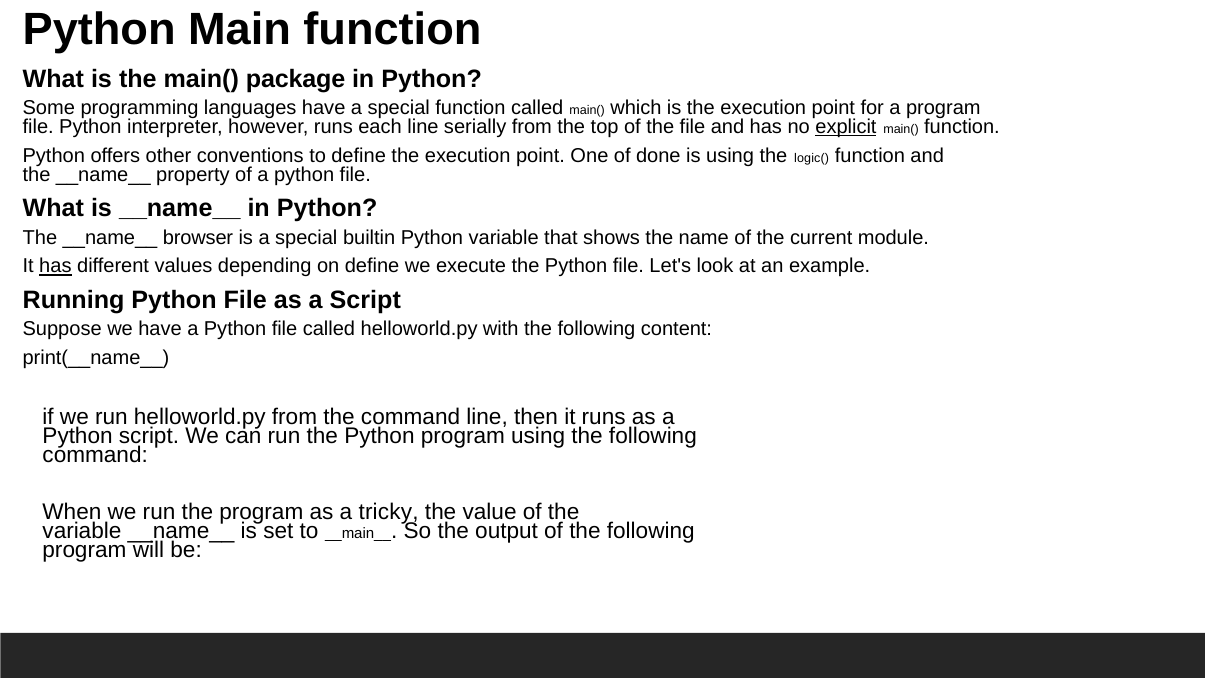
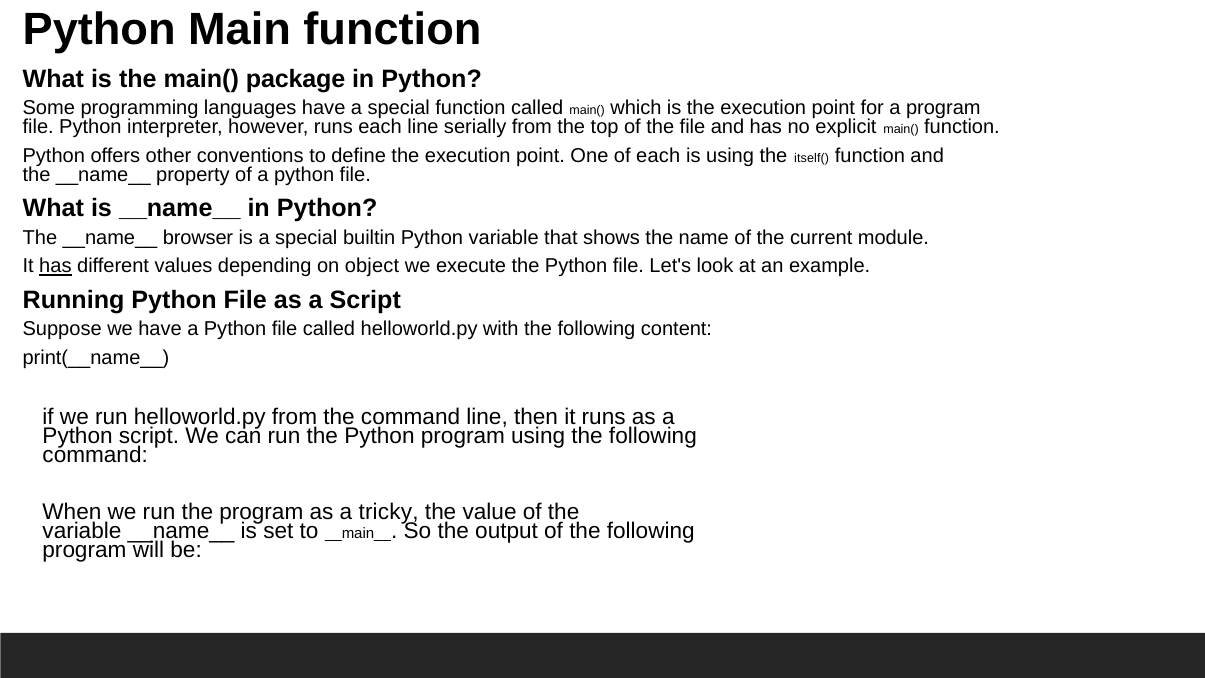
explicit underline: present -> none (846, 127)
of done: done -> each (658, 156)
logic(: logic( -> itself( (812, 158)
on define: define -> object (372, 266)
